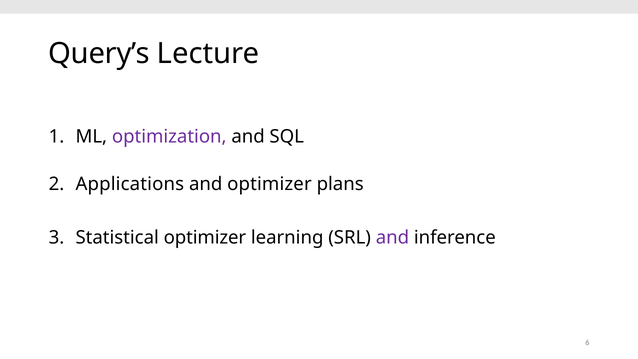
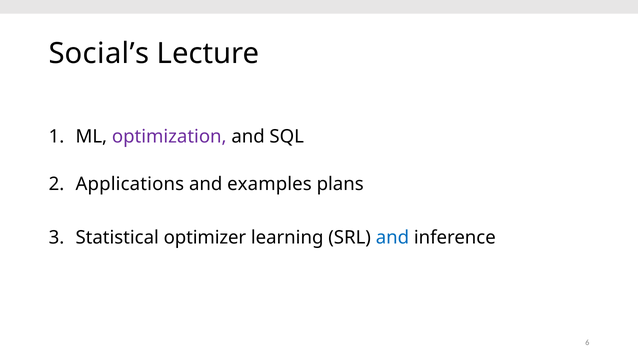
Query’s: Query’s -> Social’s (99, 54)
and optimizer: optimizer -> examples (269, 184)
and colour: purple -> blue (392, 237)
